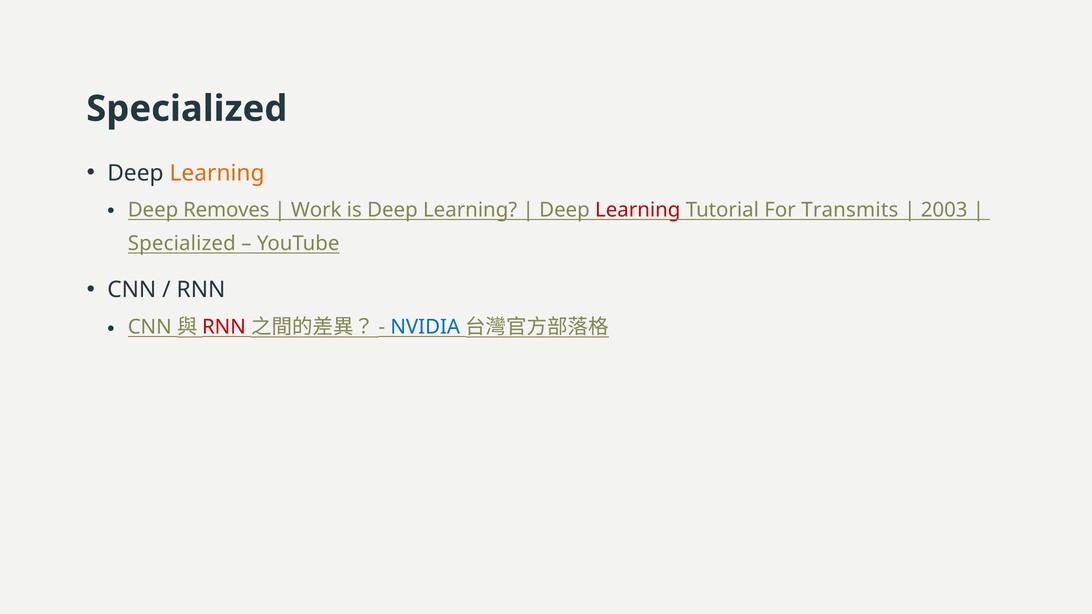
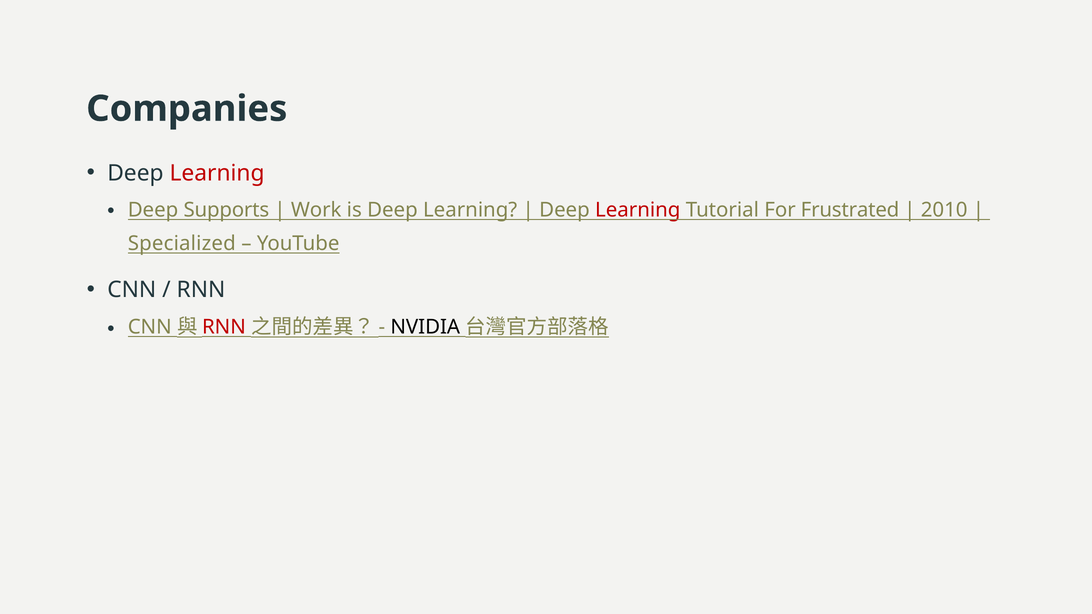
Specialized: Specialized -> Companies (187, 109)
Learning colour: orange -> red (217, 173)
Removes: Removes -> Supports (226, 210)
Transmits: Transmits -> Frustrated (850, 210)
2003: 2003 -> 2010 (944, 210)
NVIDIA colour: blue -> black (425, 327)
